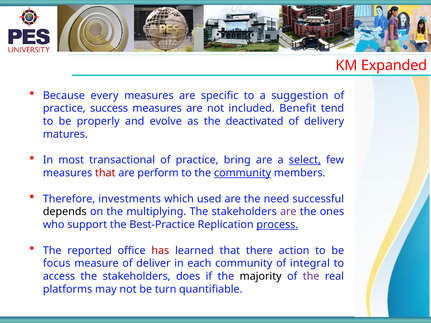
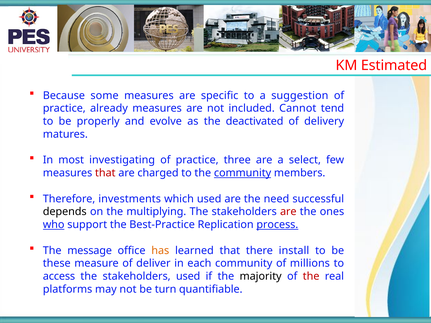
Expanded: Expanded -> Estimated (394, 66)
every: every -> some (105, 96)
success: success -> already (109, 108)
Benefit: Benefit -> Cannot (298, 108)
transactional: transactional -> investigating (122, 160)
bring: bring -> three (237, 160)
select underline: present -> none (305, 160)
perform: perform -> charged (158, 173)
are colour: purple -> red (288, 212)
who underline: none -> present (54, 225)
reported: reported -> message (90, 251)
has colour: red -> orange (160, 251)
action: action -> install (294, 251)
focus: focus -> these (57, 264)
integral: integral -> millions (310, 264)
stakeholders does: does -> used (188, 277)
the colour: purple -> red (311, 277)
